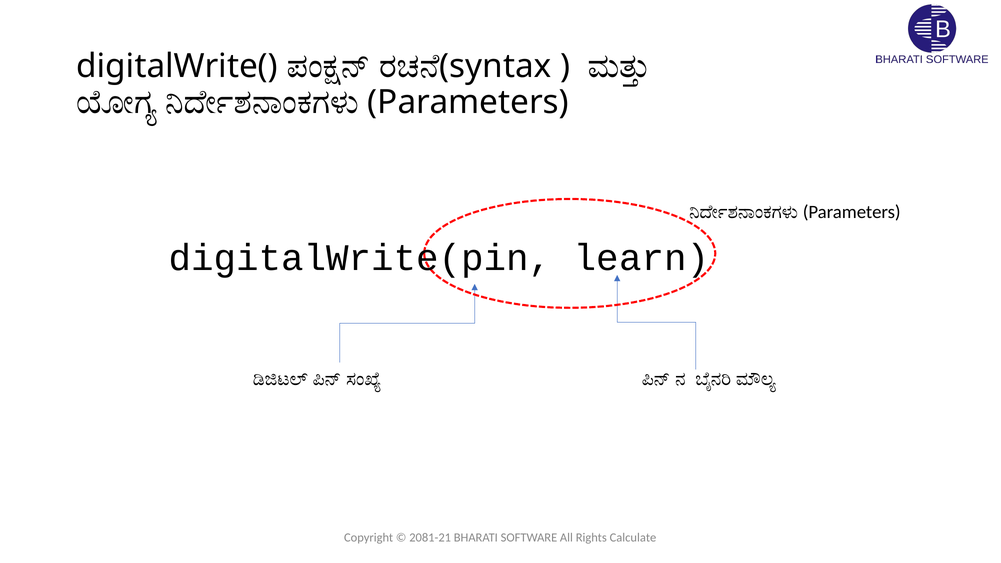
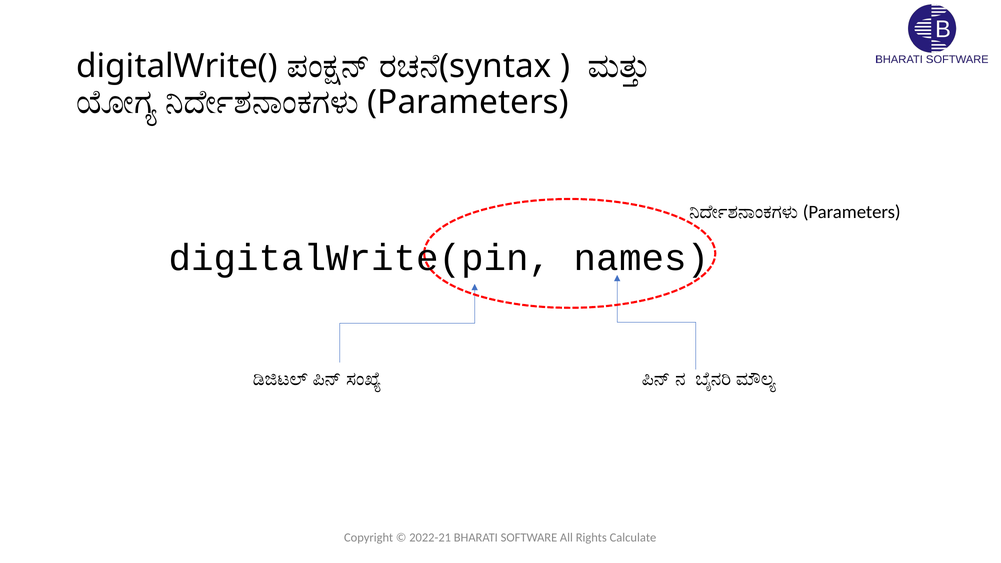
learn: learn -> names (642, 258)
2081-21: 2081-21 -> 2022-21 (430, 538)
